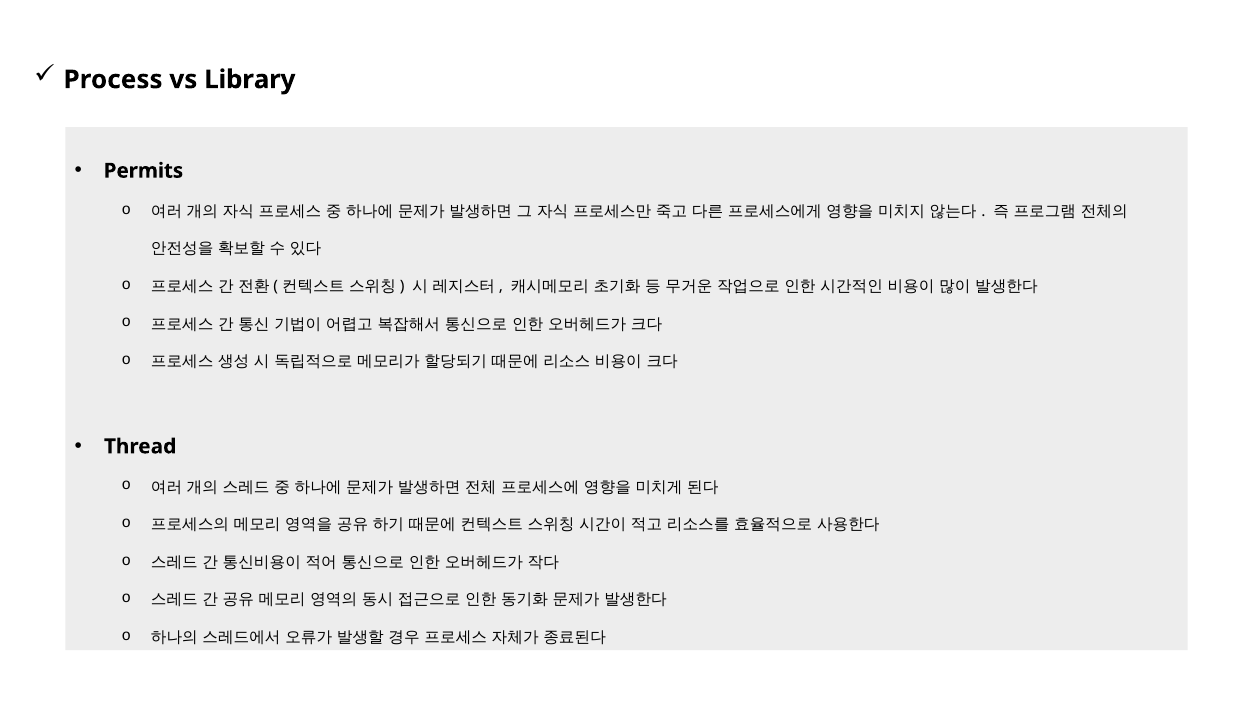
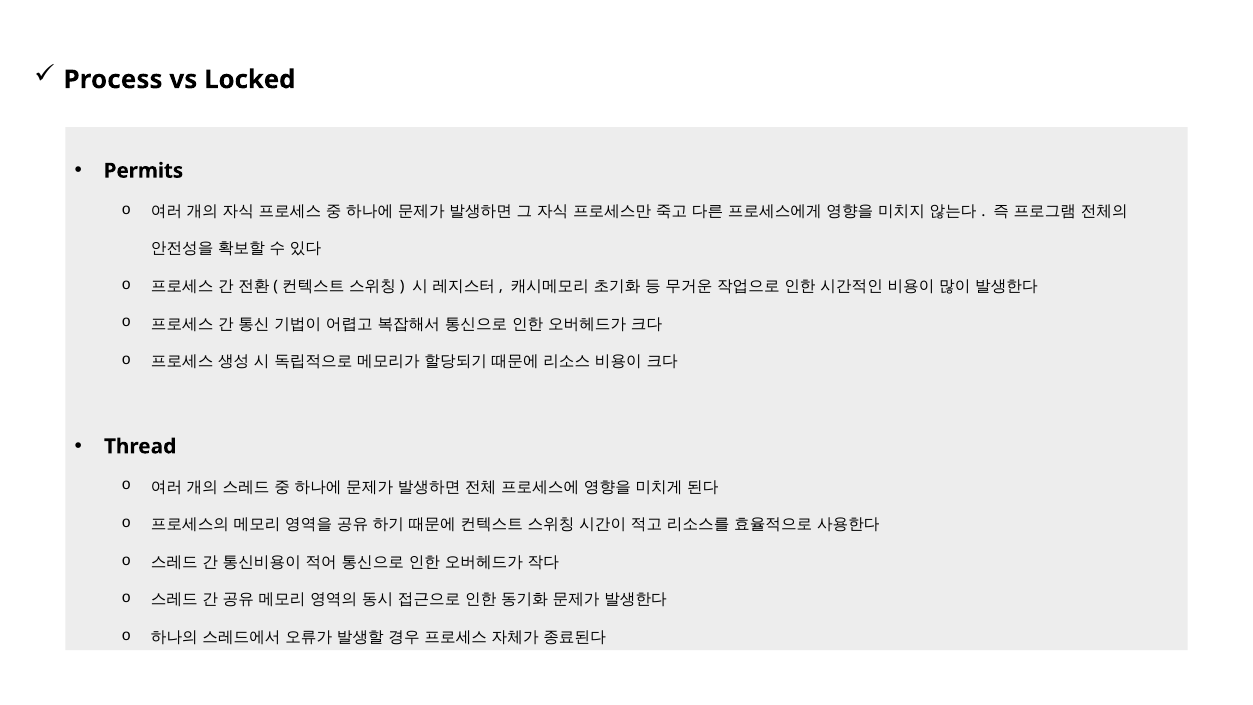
Library: Library -> Locked (250, 80)
